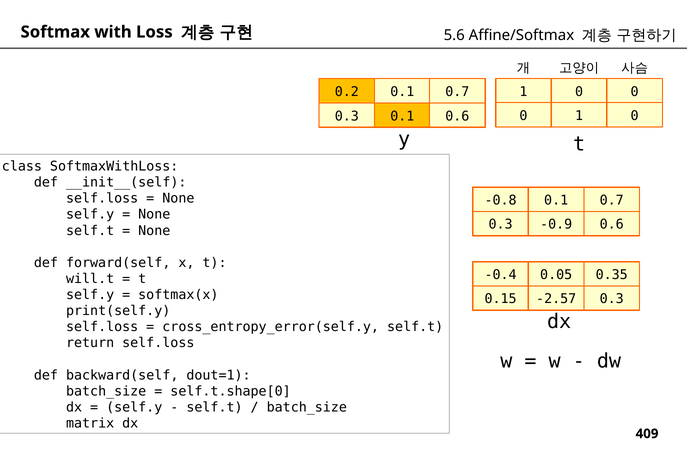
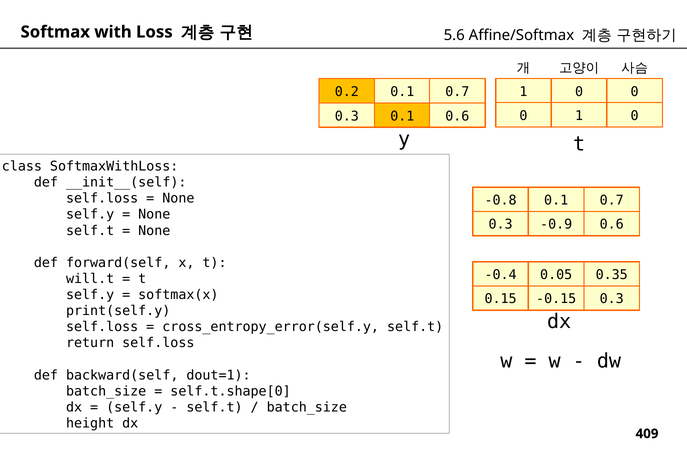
-2.57: -2.57 -> -0.15 (556, 299)
matrix: matrix -> height (90, 423)
